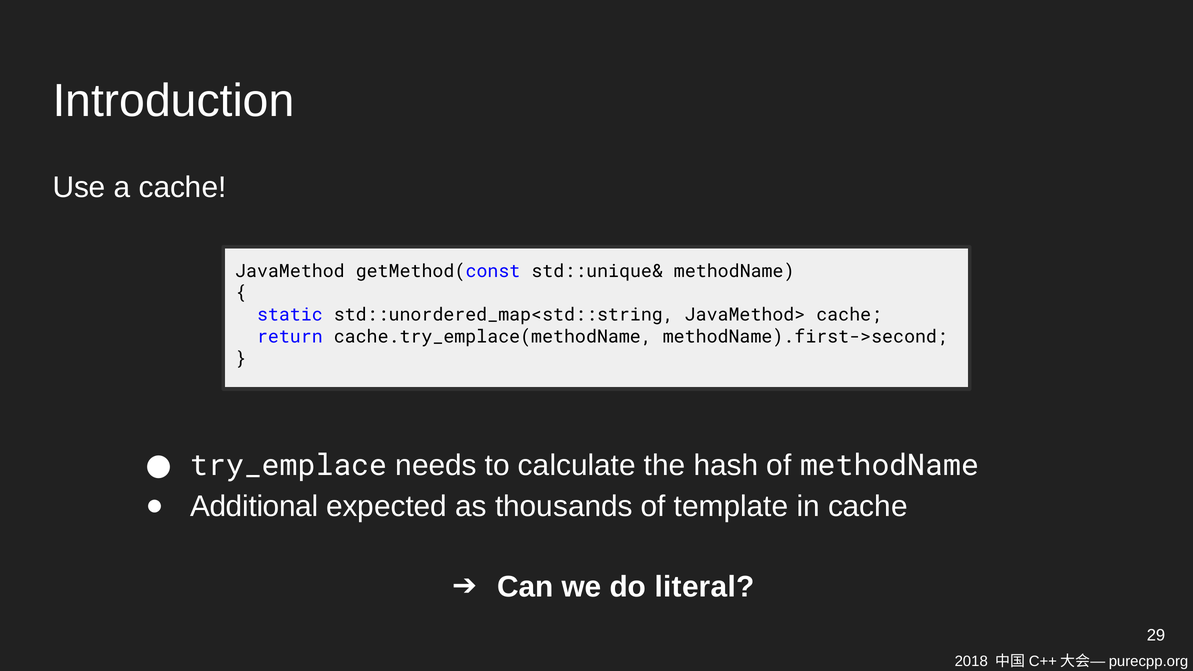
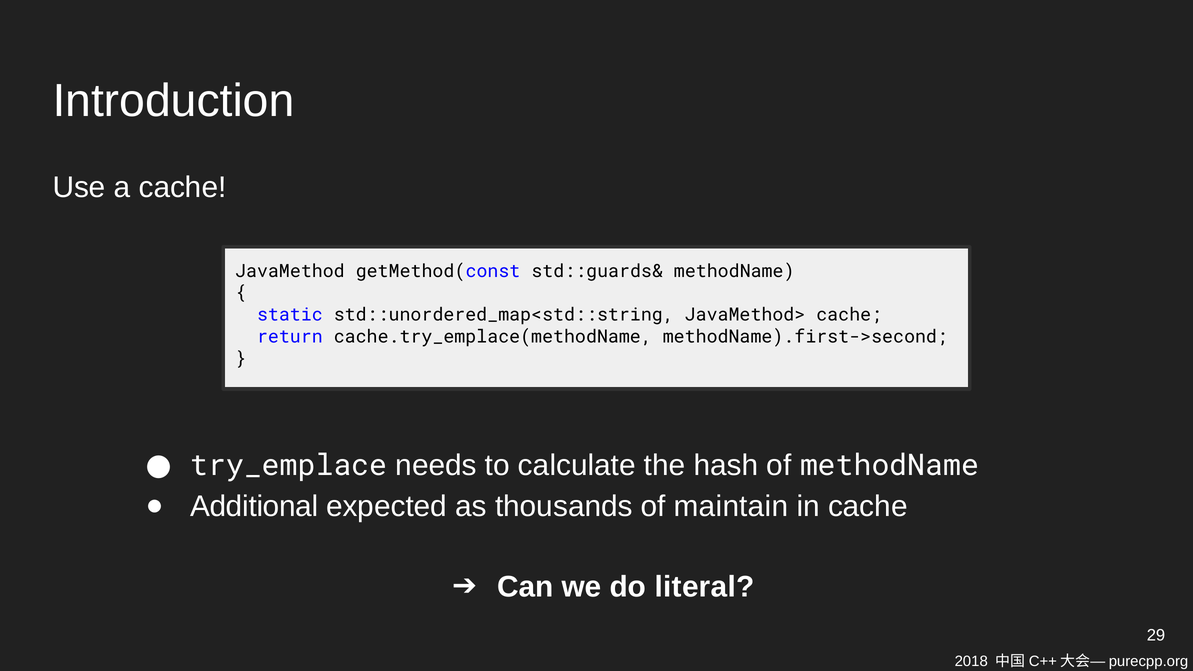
std::unique&: std::unique& -> std::guards& (597, 271)
template: template -> maintain (731, 506)
